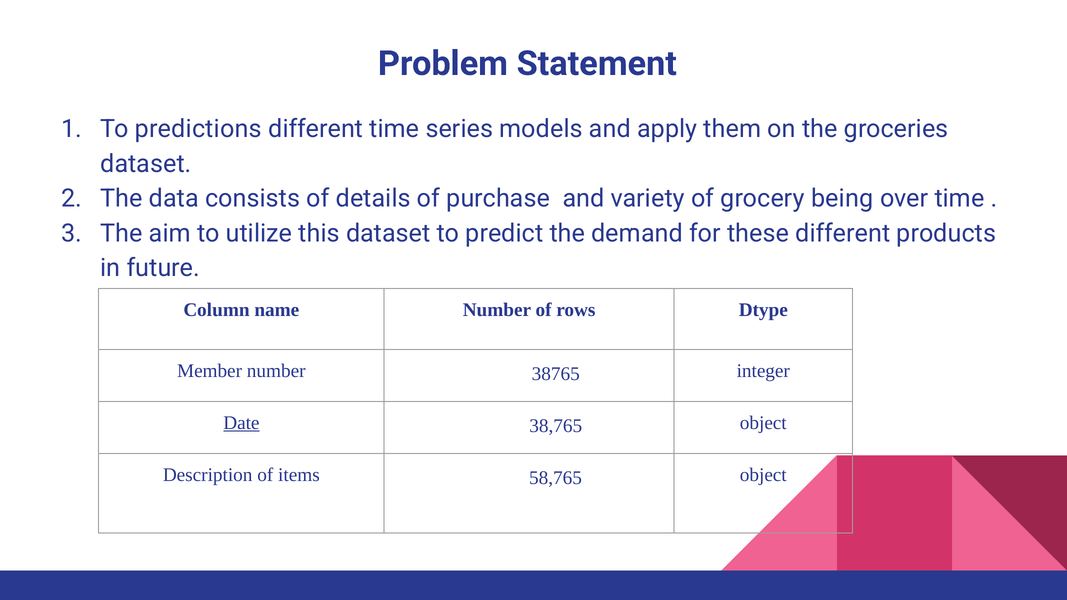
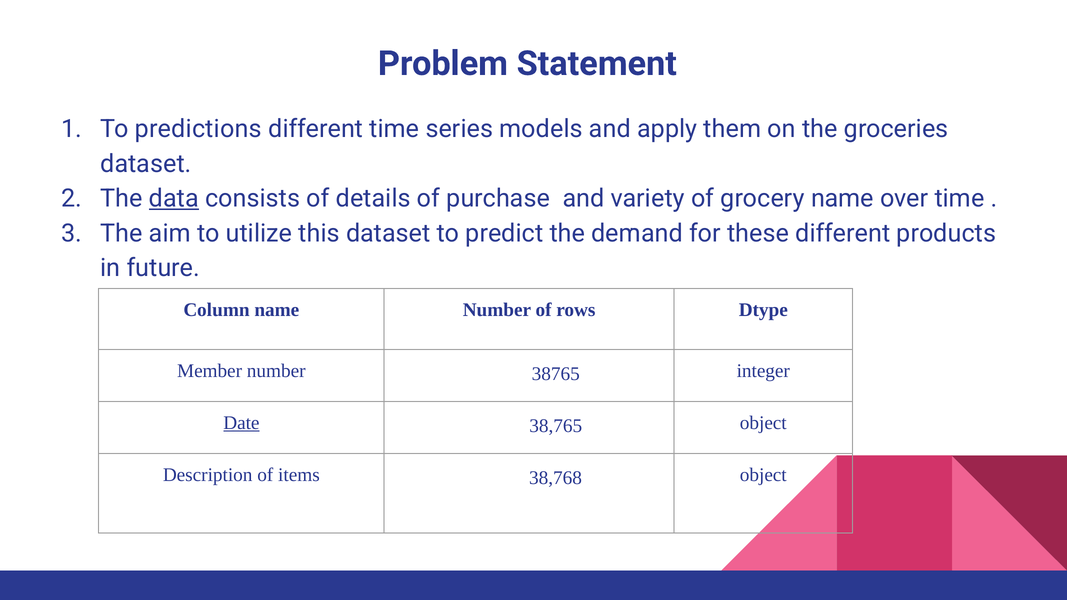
data underline: none -> present (174, 199)
grocery being: being -> name (842, 199)
58,765: 58,765 -> 38,768 (555, 478)
